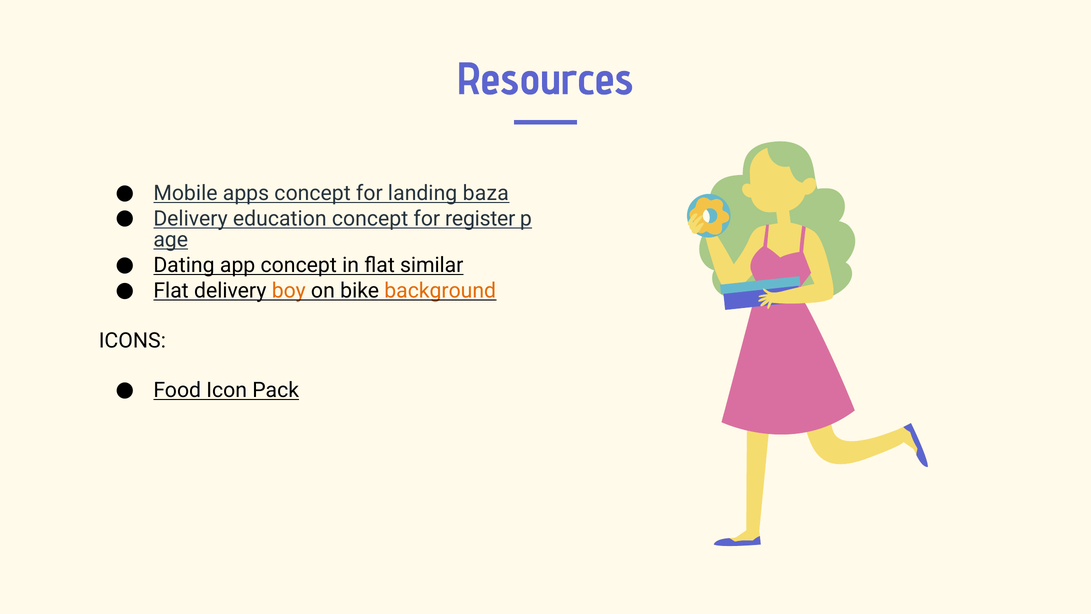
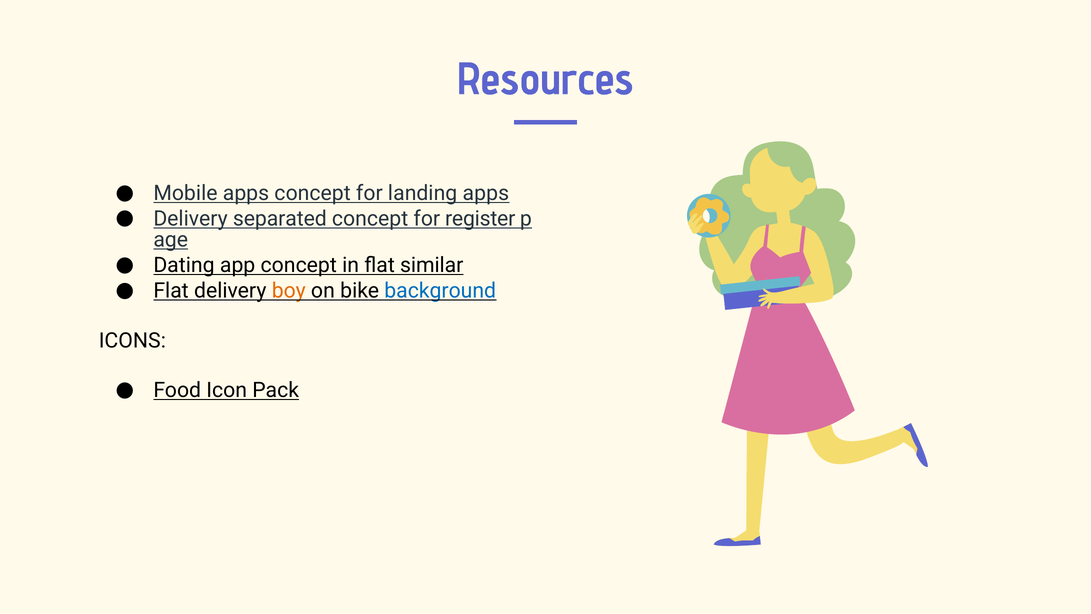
landing baza: baza -> apps (486, 193)
education: education -> separated (280, 219)
background colour: orange -> blue (440, 291)
